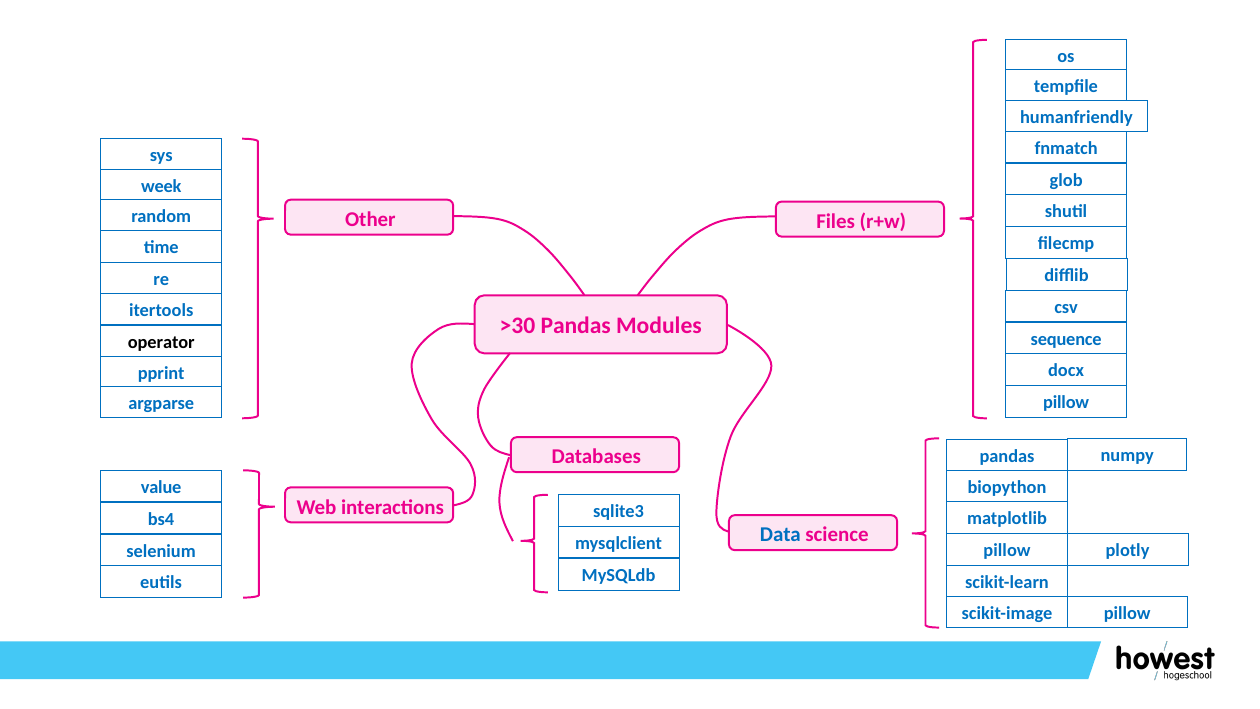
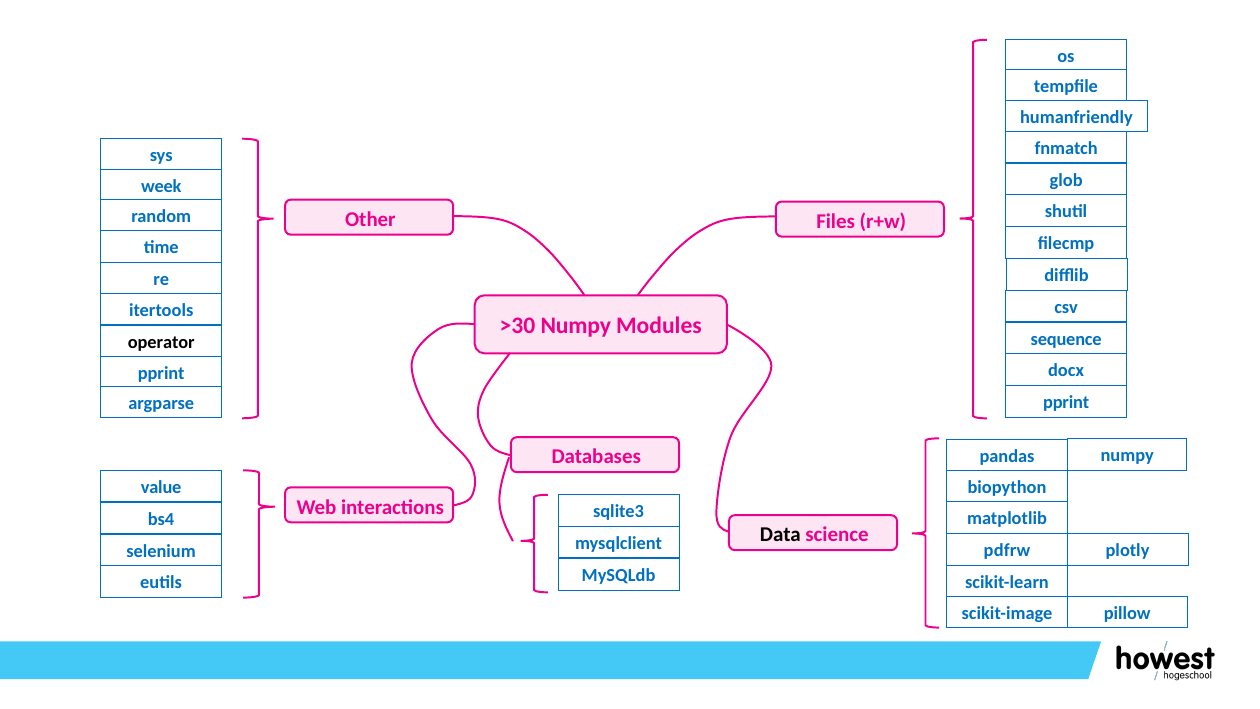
>30 Pandas: Pandas -> Numpy (576, 326)
pillow: pillow -> pprint (1066, 403)
Data colour: blue -> black (780, 535)
pillow: pillow -> pdfrw (1007, 551)
